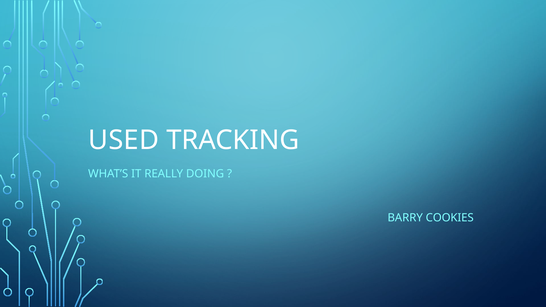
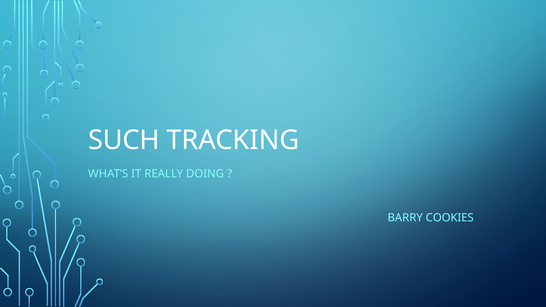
USED: USED -> SUCH (124, 140)
